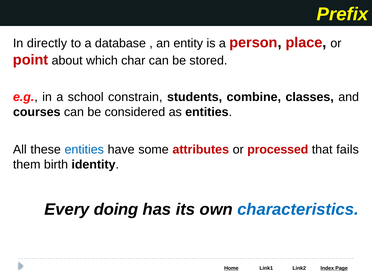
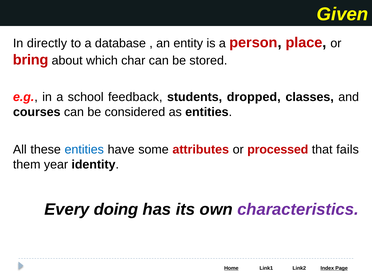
Prefix: Prefix -> Given (342, 14)
point: point -> bring (31, 60)
constrain: constrain -> feedback (135, 97)
combine: combine -> dropped (254, 97)
birth: birth -> year (56, 165)
characteristics colour: blue -> purple (298, 209)
